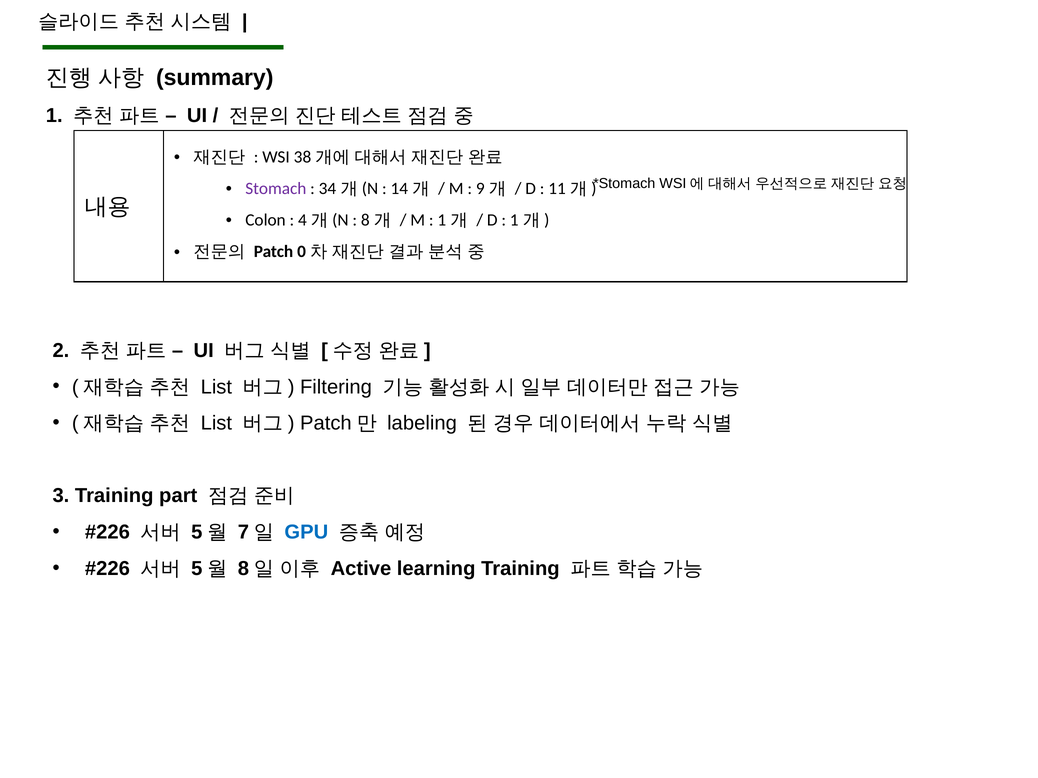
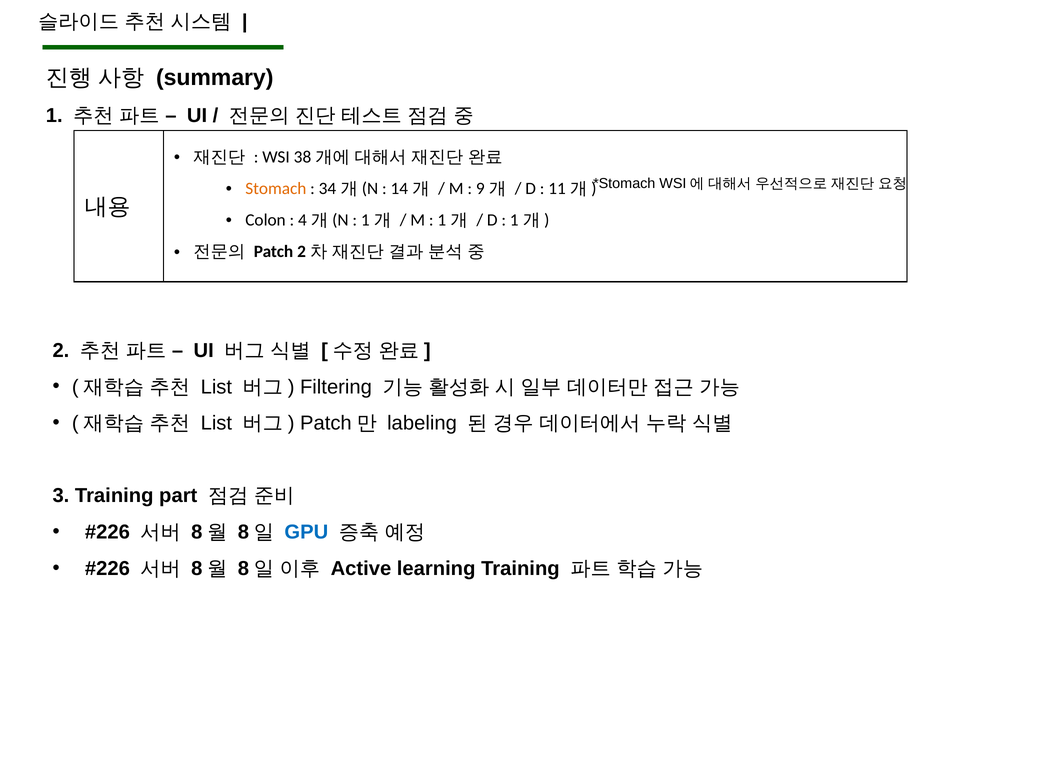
Stomach colour: purple -> orange (276, 189)
8: 8 -> 1 (365, 220)
Patch 0: 0 -> 2 (302, 252)
5: 5 -> 8 (197, 532)
7: 7 -> 8 (243, 532)
5: 5 -> 8 (197, 569)
